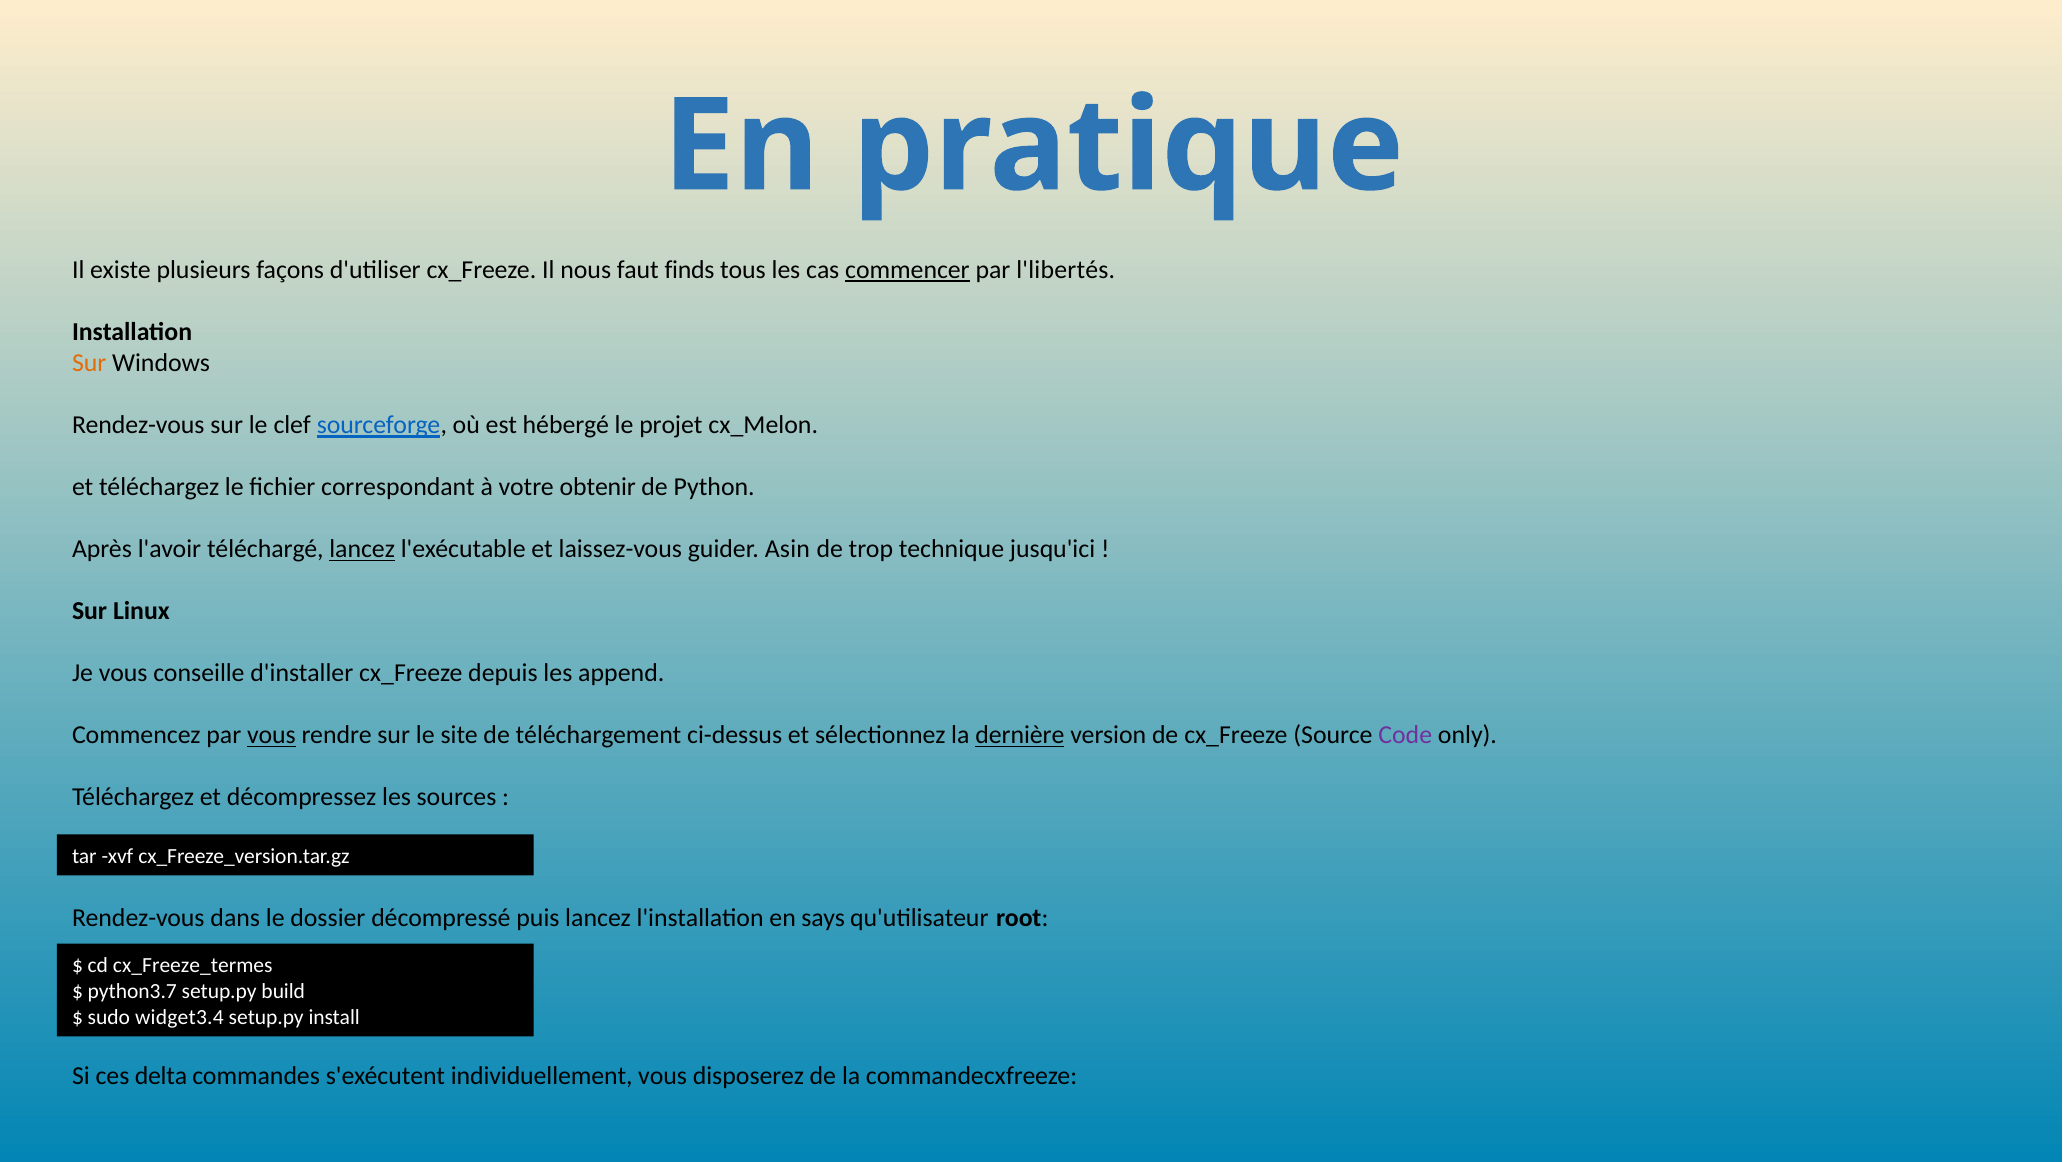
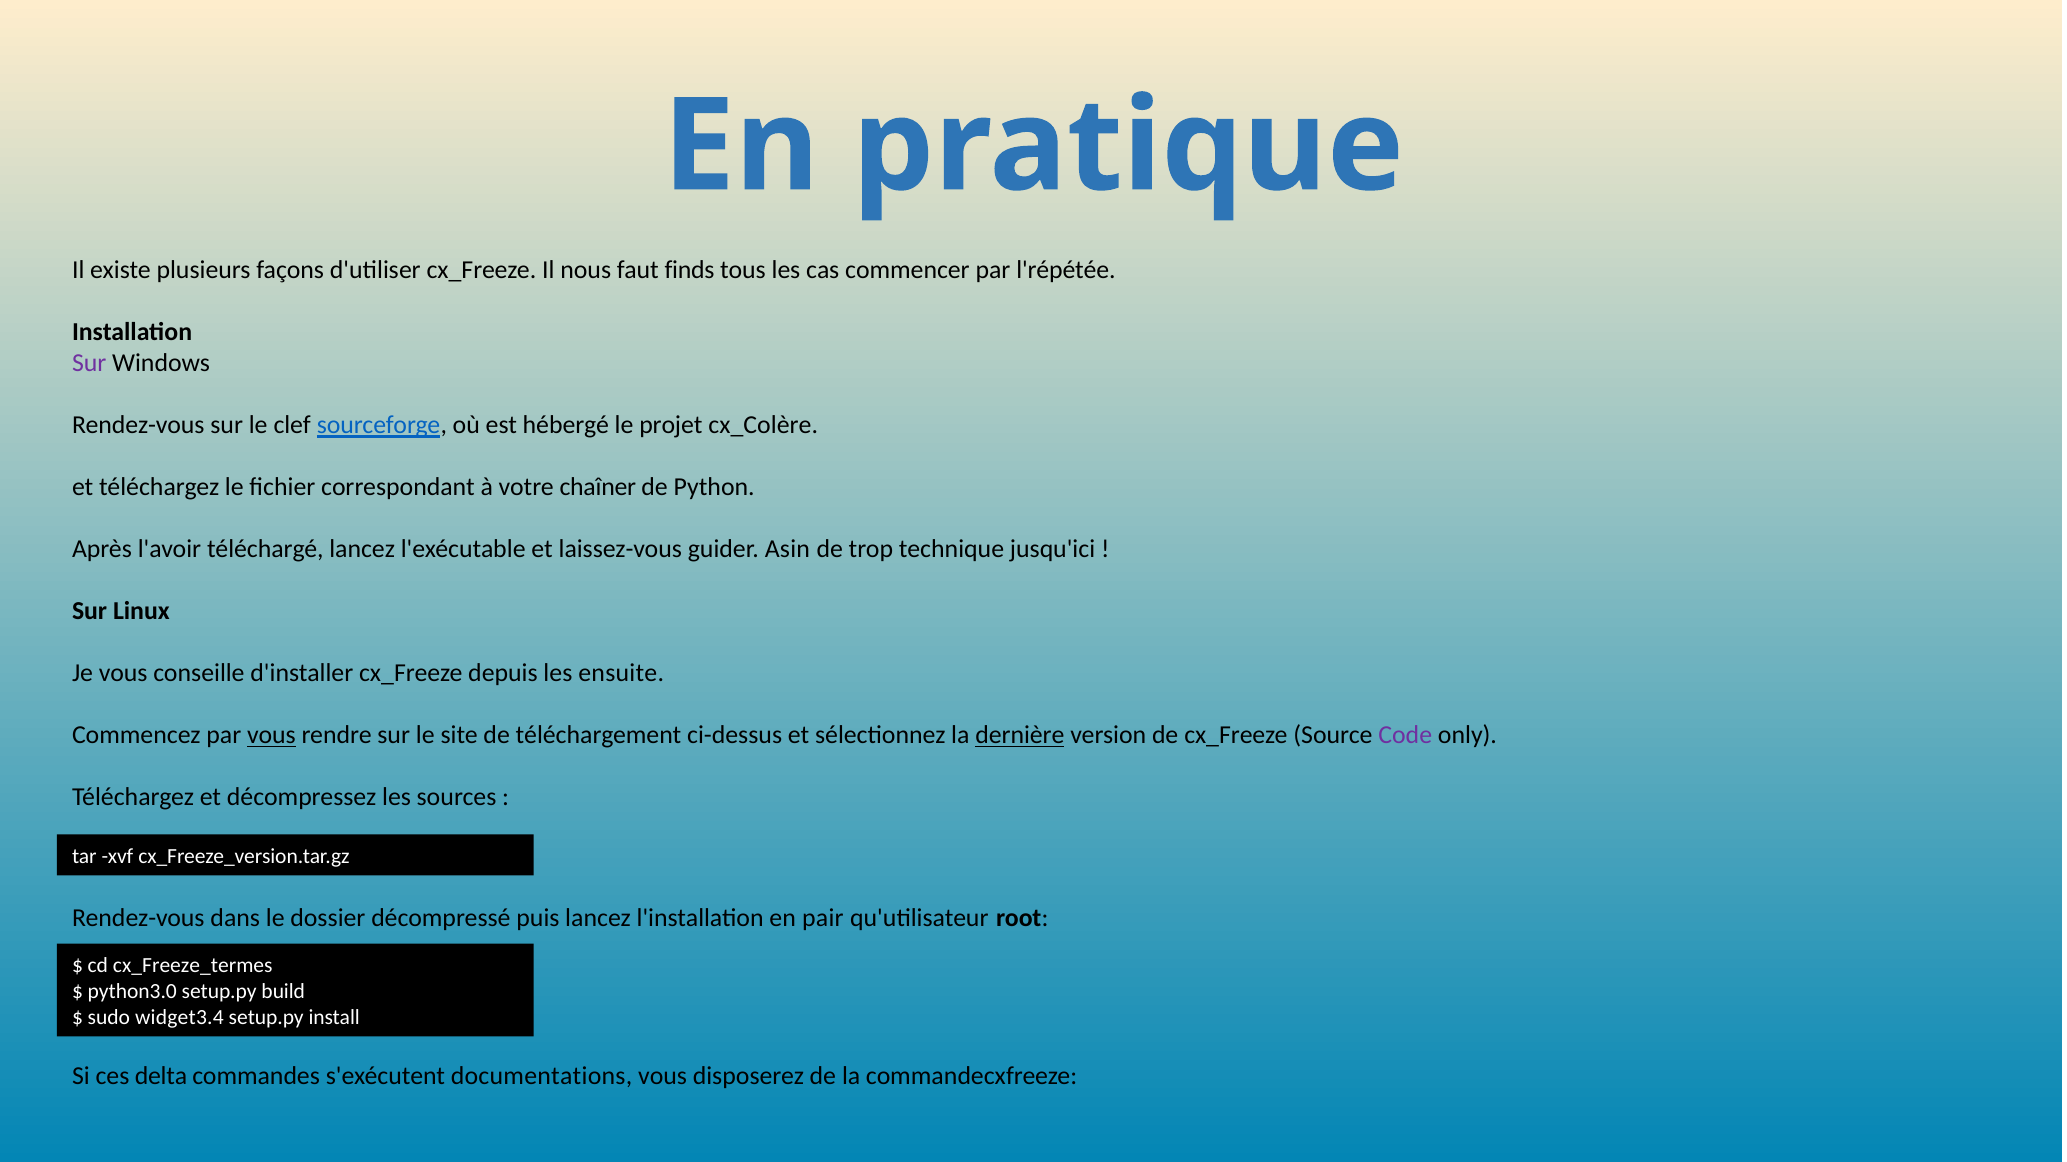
commencer underline: present -> none (907, 270)
l'libertés: l'libertés -> l'répétée (1066, 270)
Sur colour: orange -> purple (89, 363)
cx_Melon: cx_Melon -> cx_Colère (763, 425)
obtenir: obtenir -> chaîner (598, 488)
lancez underline: present -> none (362, 550)
append: append -> ensuite (621, 674)
says: says -> pair (823, 919)
python3.7: python3.7 -> python3.0 (132, 992)
individuellement: individuellement -> documentations (542, 1077)
